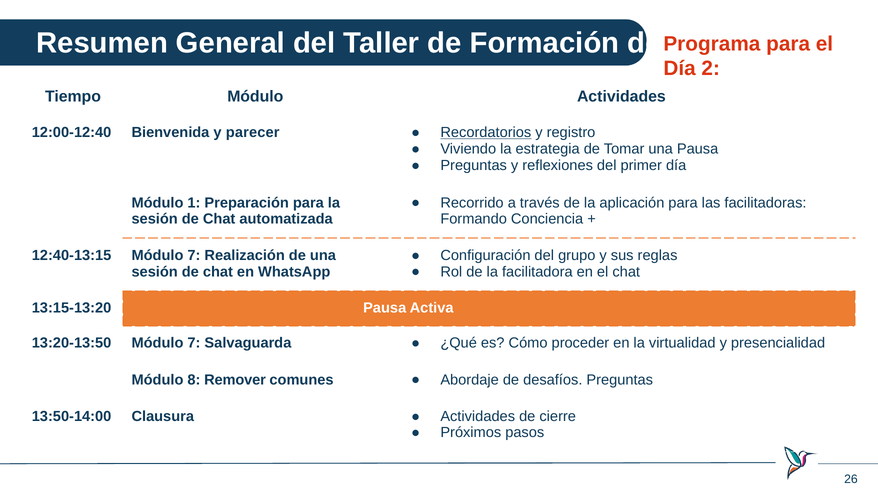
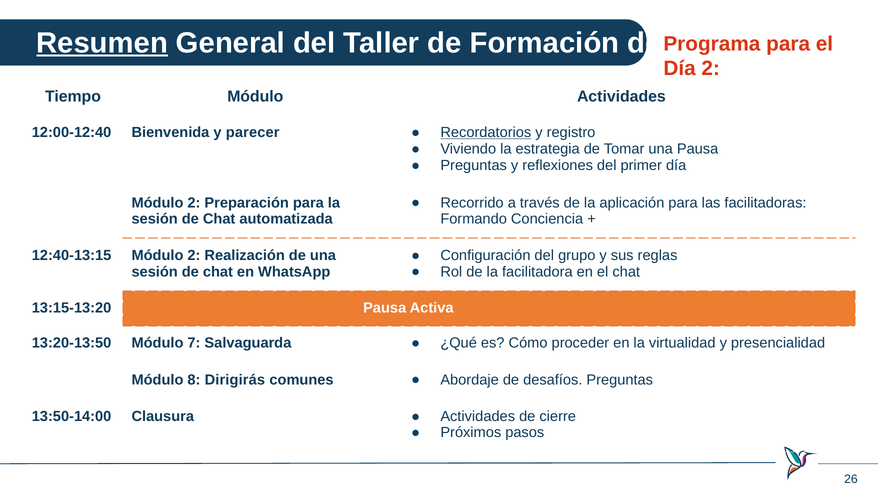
Resumen underline: none -> present (102, 43)
1: 1 -> 2 (194, 203)
12:40-13:15 Módulo 7: 7 -> 2 (194, 255)
Remover: Remover -> Dirigirás (235, 380)
